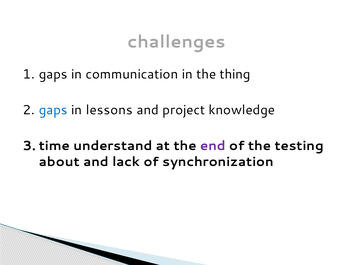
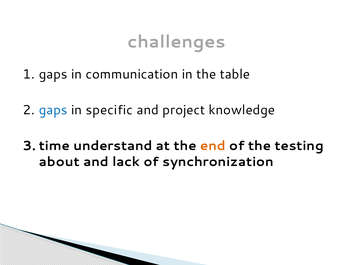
thing: thing -> table (235, 74)
lessons: lessons -> specific (109, 110)
end colour: purple -> orange (213, 146)
